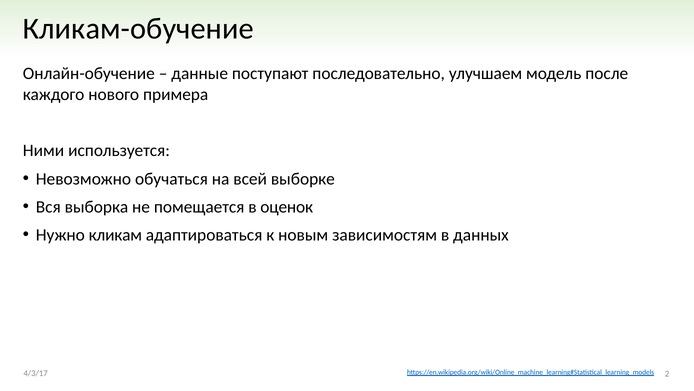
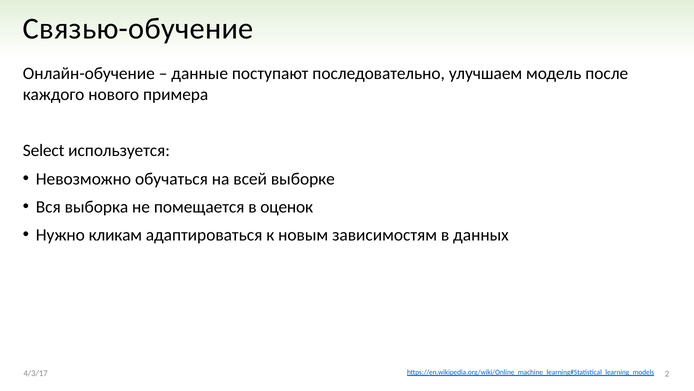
Кликам-обучение: Кликам-обучение -> Связью-обучение (138, 29)
Ними: Ними -> Select (44, 150)
